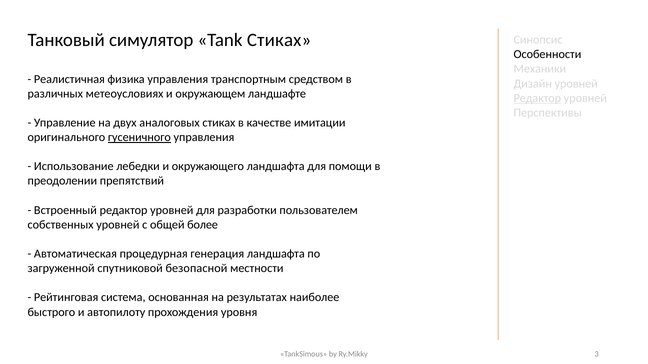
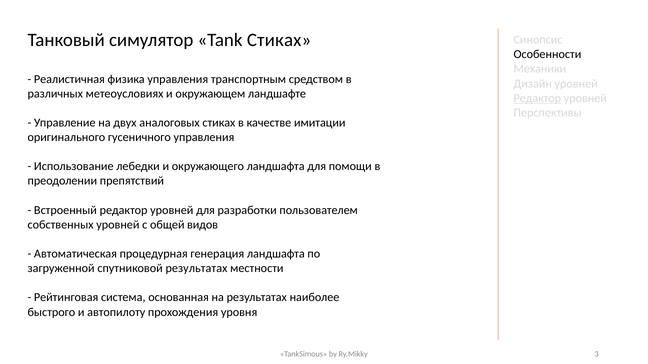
гусеничного underline: present -> none (139, 137)
более: более -> видов (203, 225)
спутниковой безопасной: безопасной -> результатах (196, 269)
